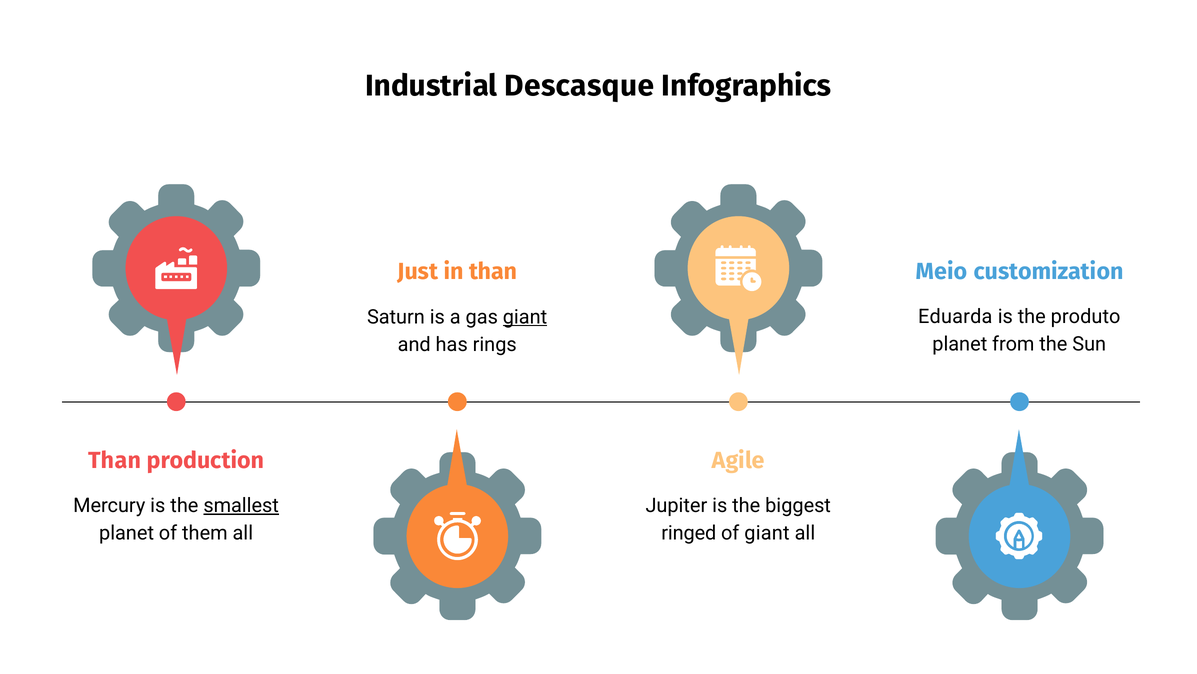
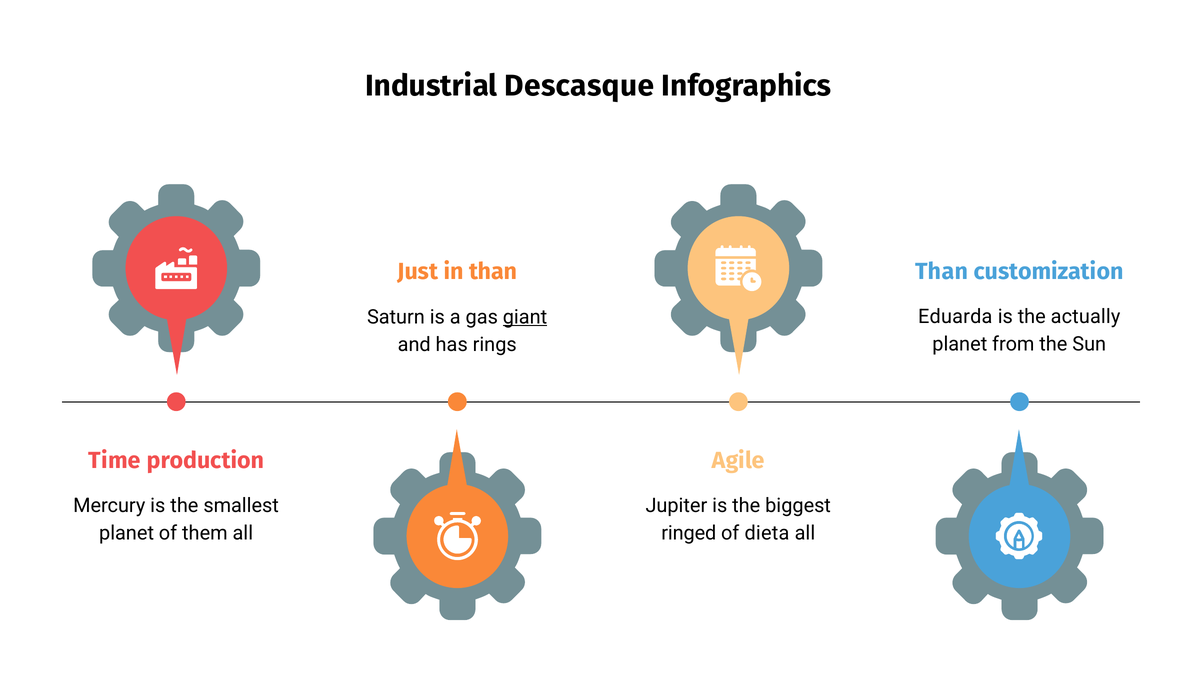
Meio: Meio -> Than (942, 272)
produto: produto -> actually (1086, 316)
Than: Than -> Time (115, 460)
smallest underline: present -> none (241, 505)
of giant: giant -> dieta (767, 532)
